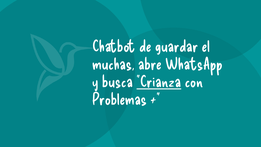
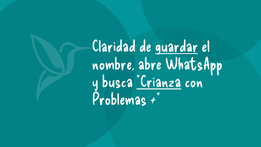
Chatbot: Chatbot -> Claridad (114, 47)
guardar underline: none -> present (177, 47)
muchas: muchas -> nombre (113, 64)
